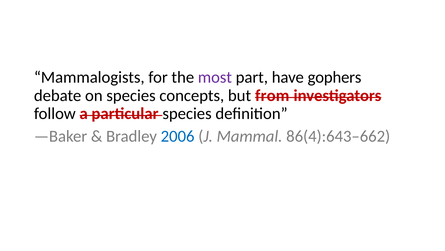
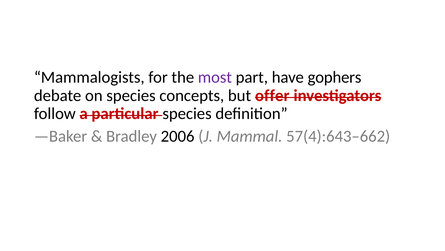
from: from -> offer (272, 95)
2006 colour: blue -> black (178, 136)
86(4):643–662: 86(4):643–662 -> 57(4):643–662 (338, 136)
